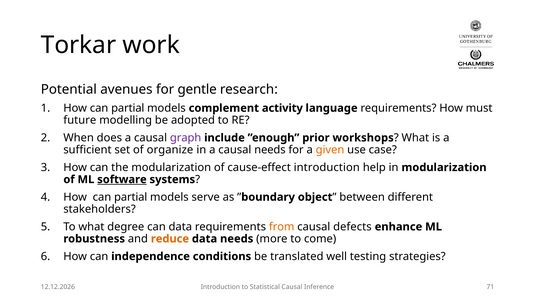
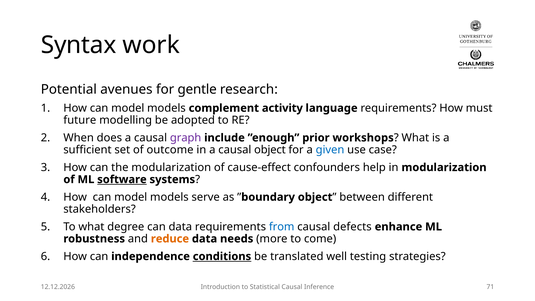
Torkar: Torkar -> Syntax (79, 45)
partial: partial -> model (128, 108)
organize: organize -> outcome (170, 150)
causal needs: needs -> object (270, 150)
given colour: orange -> blue (330, 150)
cause-effect introduction: introduction -> confounders (327, 167)
partial: partial -> model (131, 197)
from colour: orange -> blue (282, 227)
conditions underline: none -> present (222, 256)
